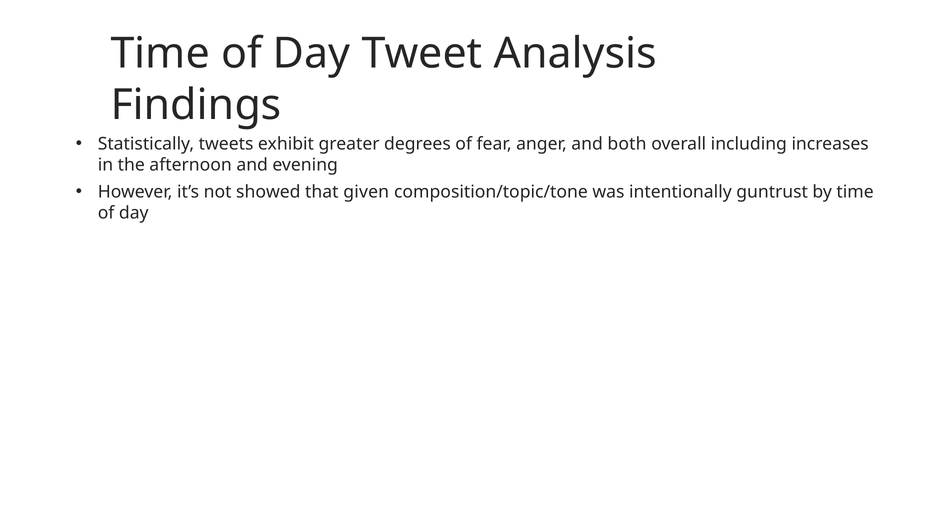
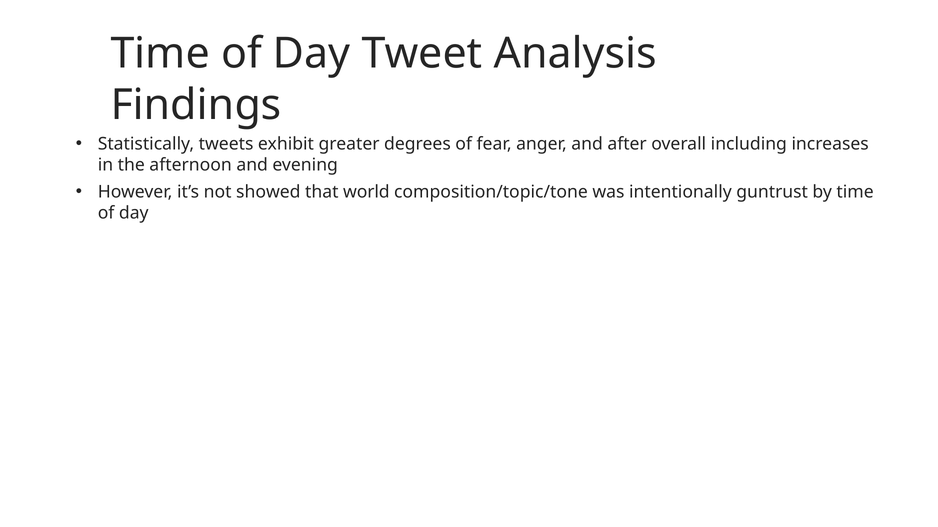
both: both -> after (627, 144)
given: given -> world (366, 192)
